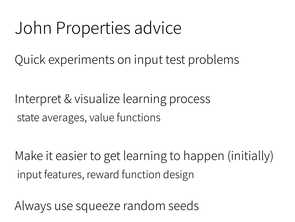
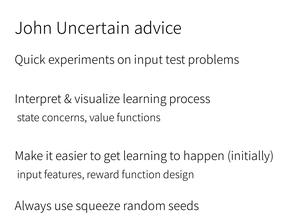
Properties: Properties -> Uncertain (93, 28)
averages: averages -> concerns (65, 117)
